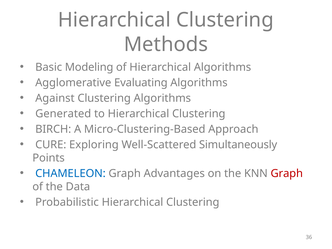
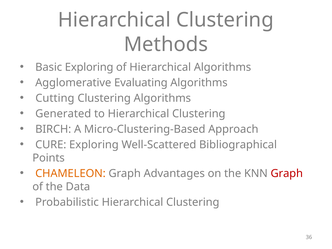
Basic Modeling: Modeling -> Exploring (89, 67)
Against: Against -> Cutting (55, 98)
Simultaneously: Simultaneously -> Bibliographical (238, 145)
CHAMELEON colour: blue -> orange (70, 173)
